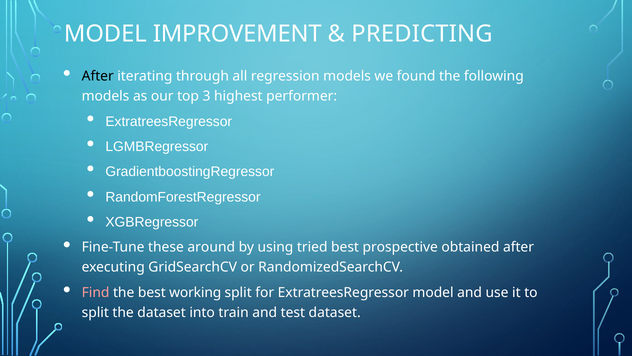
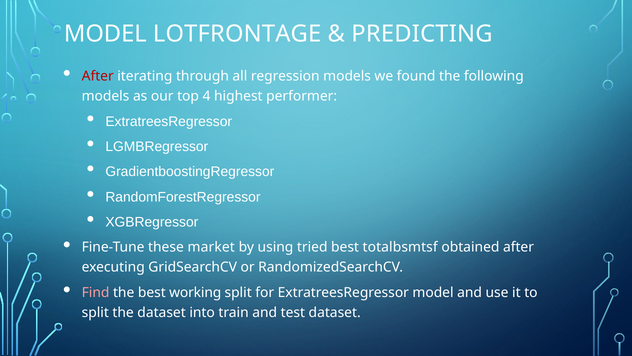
IMPROVEMENT: IMPROVEMENT -> LOTFRONTAGE (237, 34)
After colour: black -> red (98, 76)
3: 3 -> 4 (206, 96)
around: around -> market (211, 247)
prospective: prospective -> totalbsmtsf (400, 247)
